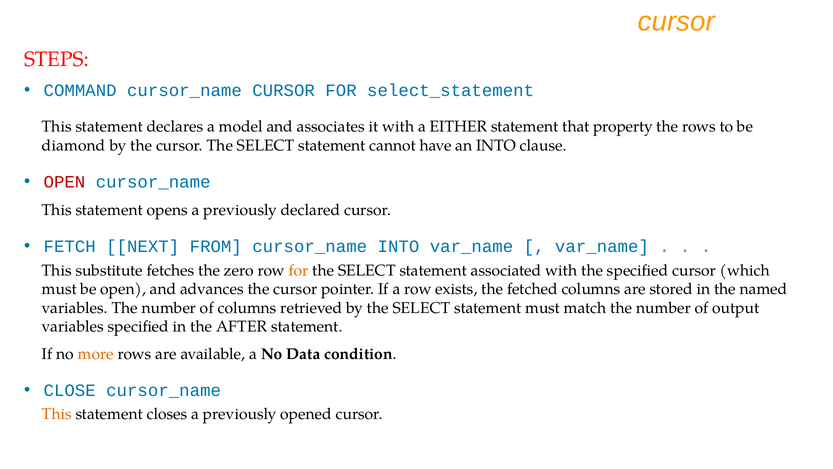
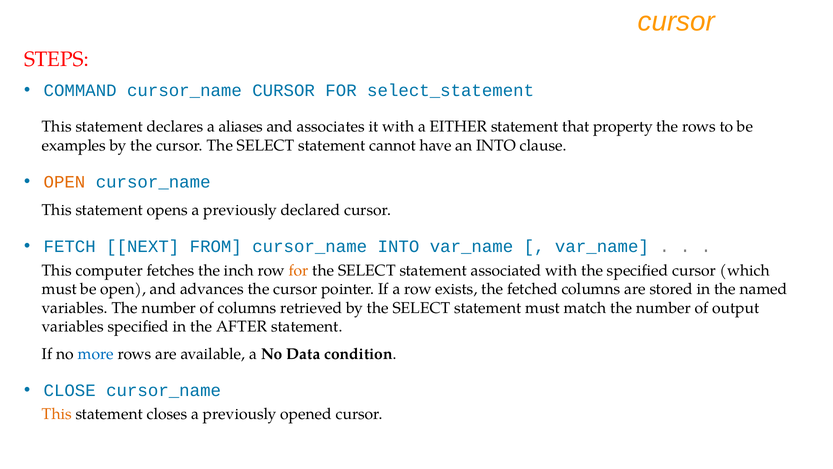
model: model -> aliases (241, 127)
diamond: diamond -> examples (74, 145)
OPEN colour: red -> orange (64, 182)
substitute: substitute -> computer (109, 270)
zero: zero -> inch (239, 270)
more colour: orange -> blue (96, 354)
